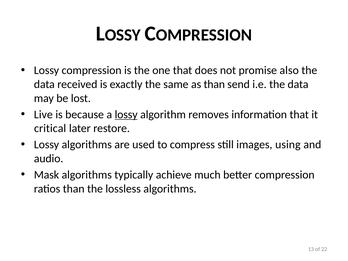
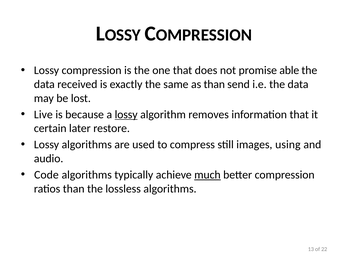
also: also -> able (289, 70)
critical: critical -> certain (50, 128)
Mask: Mask -> Code (46, 175)
much underline: none -> present (207, 175)
